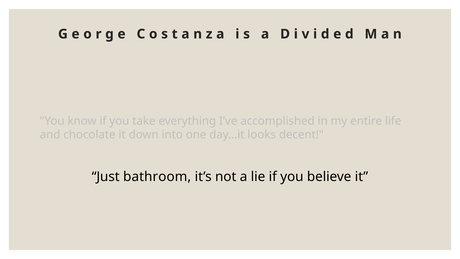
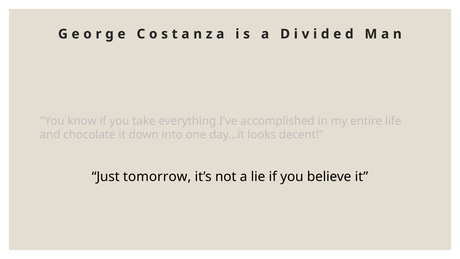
bathroom: bathroom -> tomorrow (157, 176)
